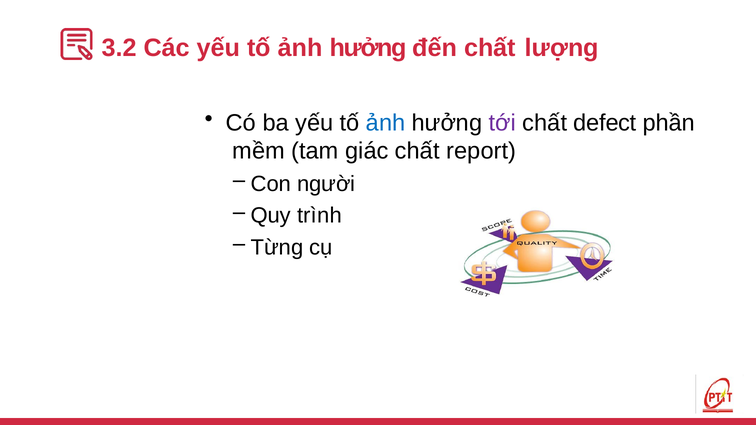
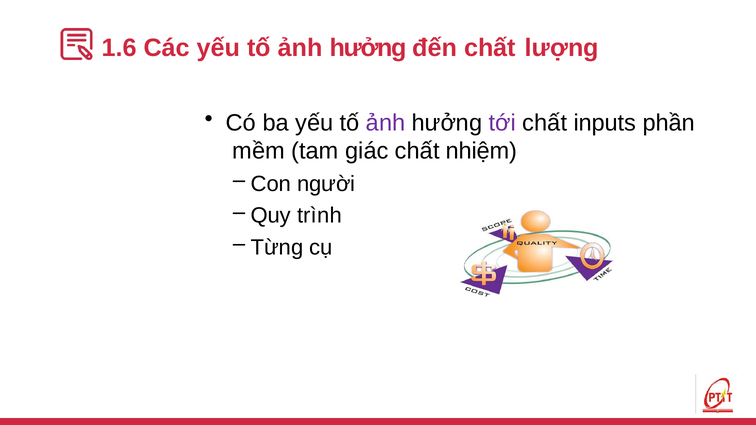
3.2: 3.2 -> 1.6 (119, 48)
ảnh colour: blue -> purple (386, 123)
defect: defect -> inputs (605, 123)
report: report -> nhiệm (481, 151)
